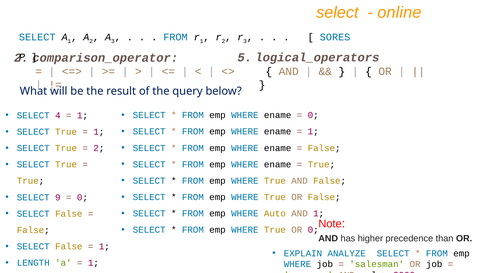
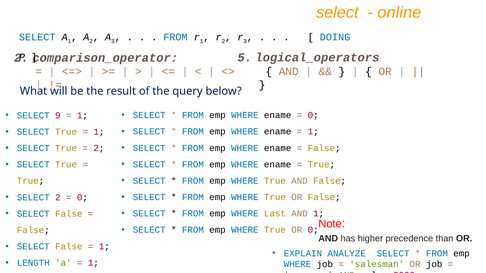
SORES: SORES -> DOING (335, 37)
4: 4 -> 9 (58, 116)
SELECT 9: 9 -> 2 (58, 198)
Auto: Auto -> Last (275, 214)
